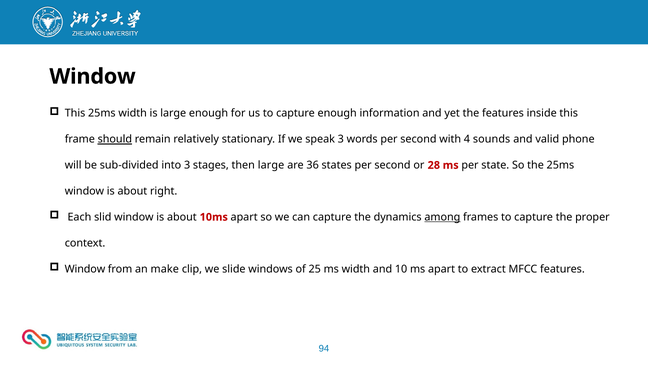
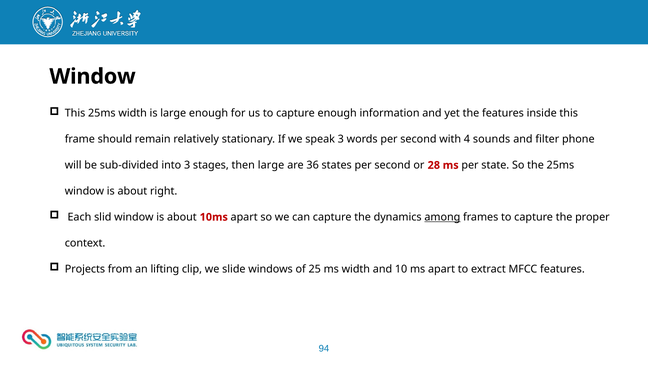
should underline: present -> none (115, 139)
valid: valid -> filter (547, 139)
Window: Window -> Projects (85, 269)
make: make -> lifting (165, 269)
